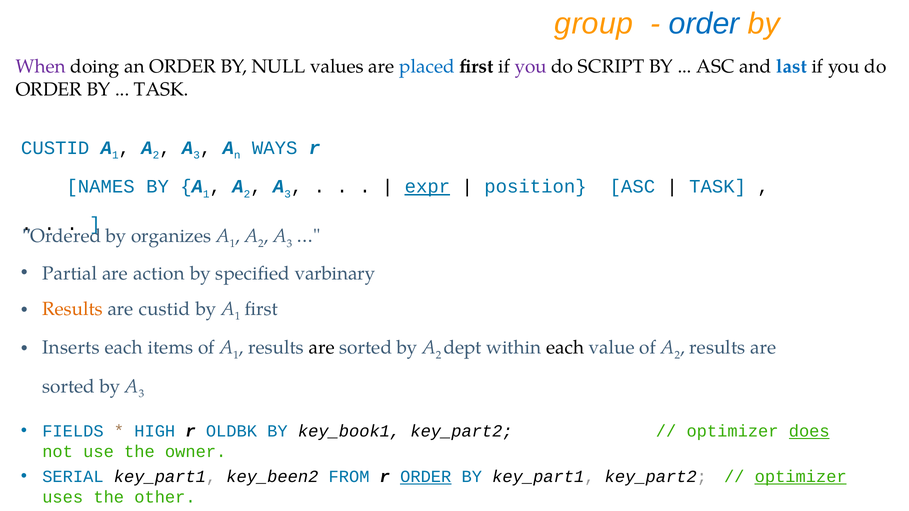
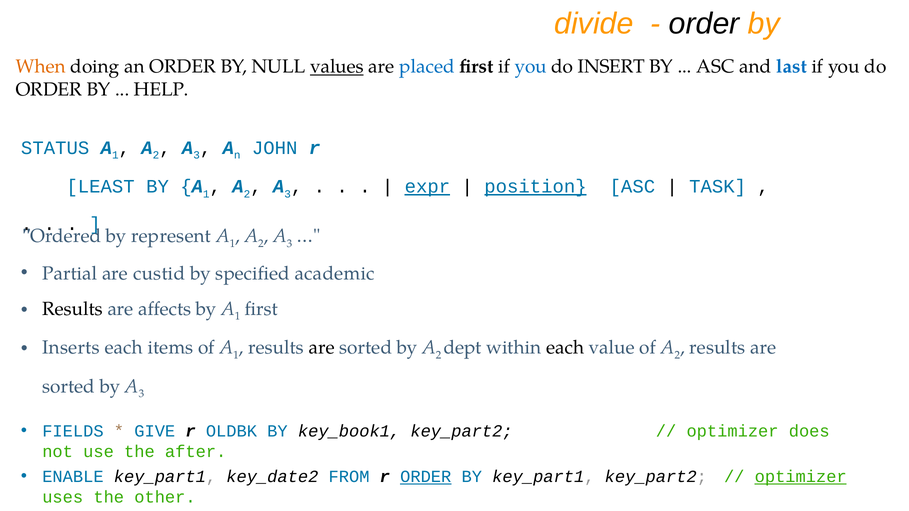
group: group -> divide (594, 24)
order colour: blue -> black (704, 24)
When colour: purple -> orange (41, 67)
values underline: none -> present (337, 67)
you colour: purple -> blue (531, 67)
SCRIPT: SCRIPT -> INSERT (611, 67)
TASK: TASK -> HELP (161, 90)
CUSTID: CUSTID -> STATUS (55, 148)
WAYS: WAYS -> JOHN (275, 148)
NAMES: NAMES -> LEAST (101, 187)
position underline: none -> present (536, 187)
organizes: organizes -> represent (171, 236)
action: action -> custid (159, 273)
varbinary: varbinary -> academic (335, 273)
Results colour: orange -> black (73, 309)
are custid: custid -> affects (165, 309)
HIGH: HIGH -> GIVE (155, 431)
does underline: present -> none (809, 431)
owner: owner -> after (196, 452)
SERIAL: SERIAL -> ENABLE (73, 477)
key_been2: key_been2 -> key_date2 (272, 477)
